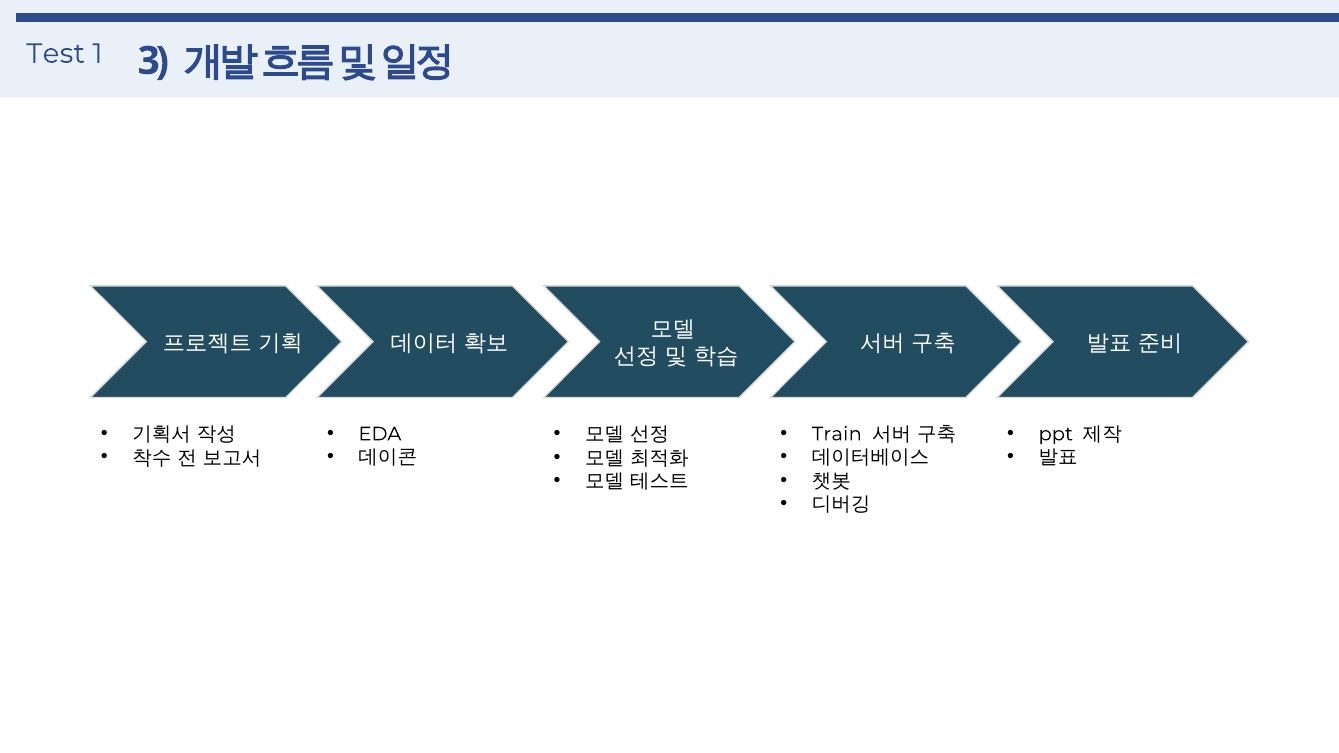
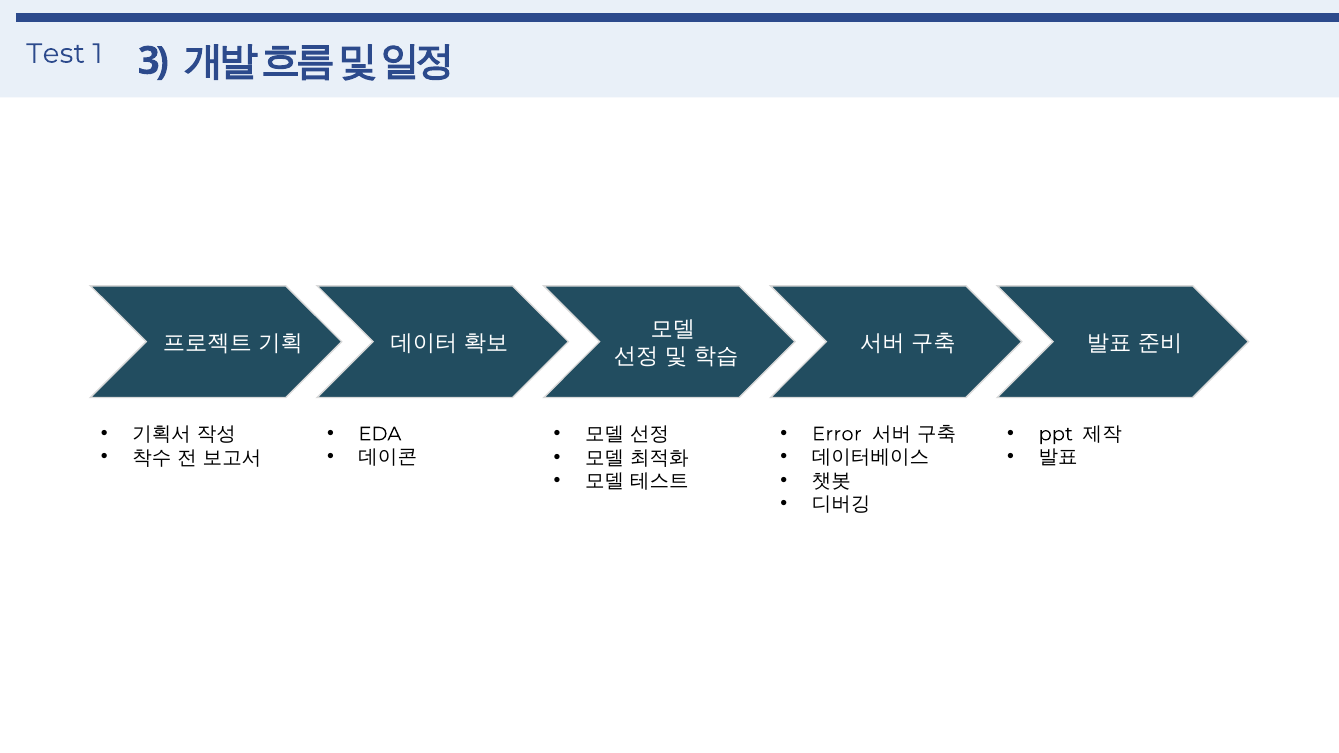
Train: Train -> Error (837, 434)
